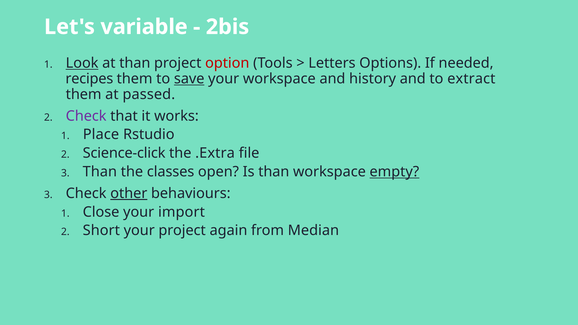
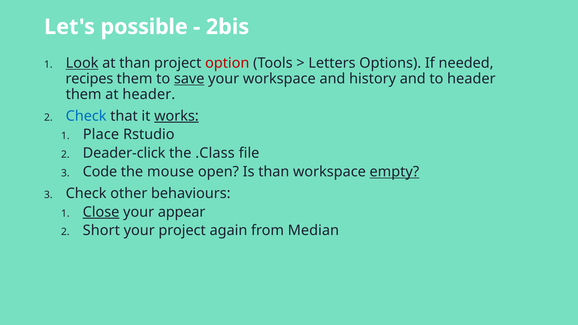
variable: variable -> possible (144, 27)
to extract: extract -> header (471, 79)
at passed: passed -> header (149, 94)
Check colour: purple -> blue (86, 116)
works underline: none -> present (176, 116)
Science-click: Science-click -> Deader-click (124, 153)
.Extra: .Extra -> .Class (215, 153)
Than: Than -> Code (100, 172)
classes: classes -> mouse (170, 172)
other underline: present -> none (129, 193)
Close underline: none -> present (101, 212)
import: import -> appear (182, 212)
